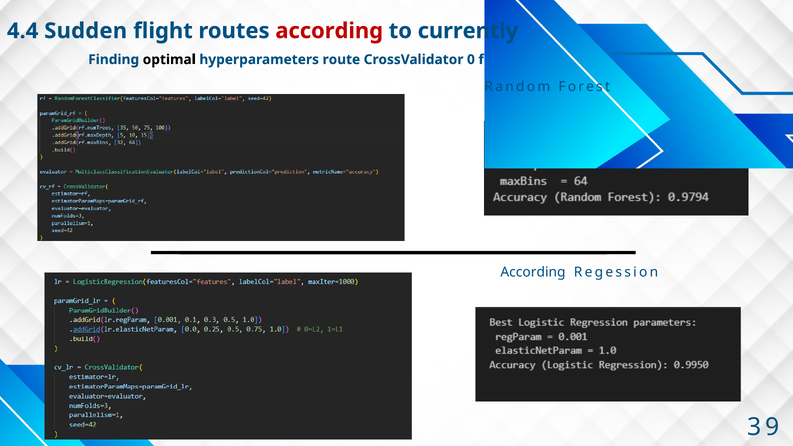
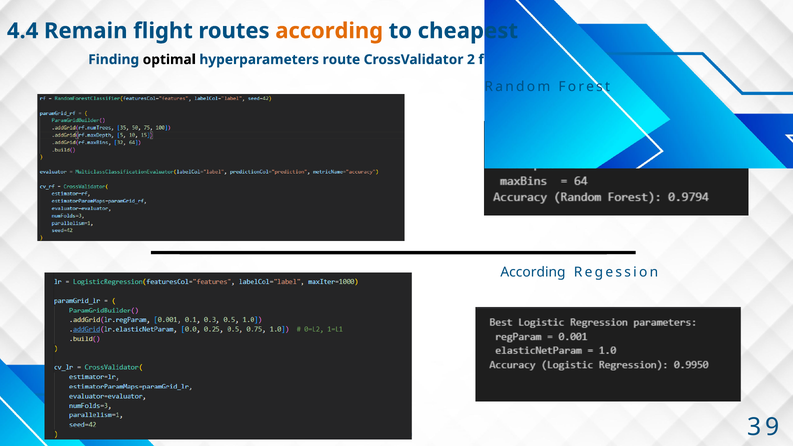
Sudden: Sudden -> Remain (86, 31)
according colour: red -> orange (329, 31)
currently: currently -> cheapest (468, 31)
0: 0 -> 2 (471, 60)
